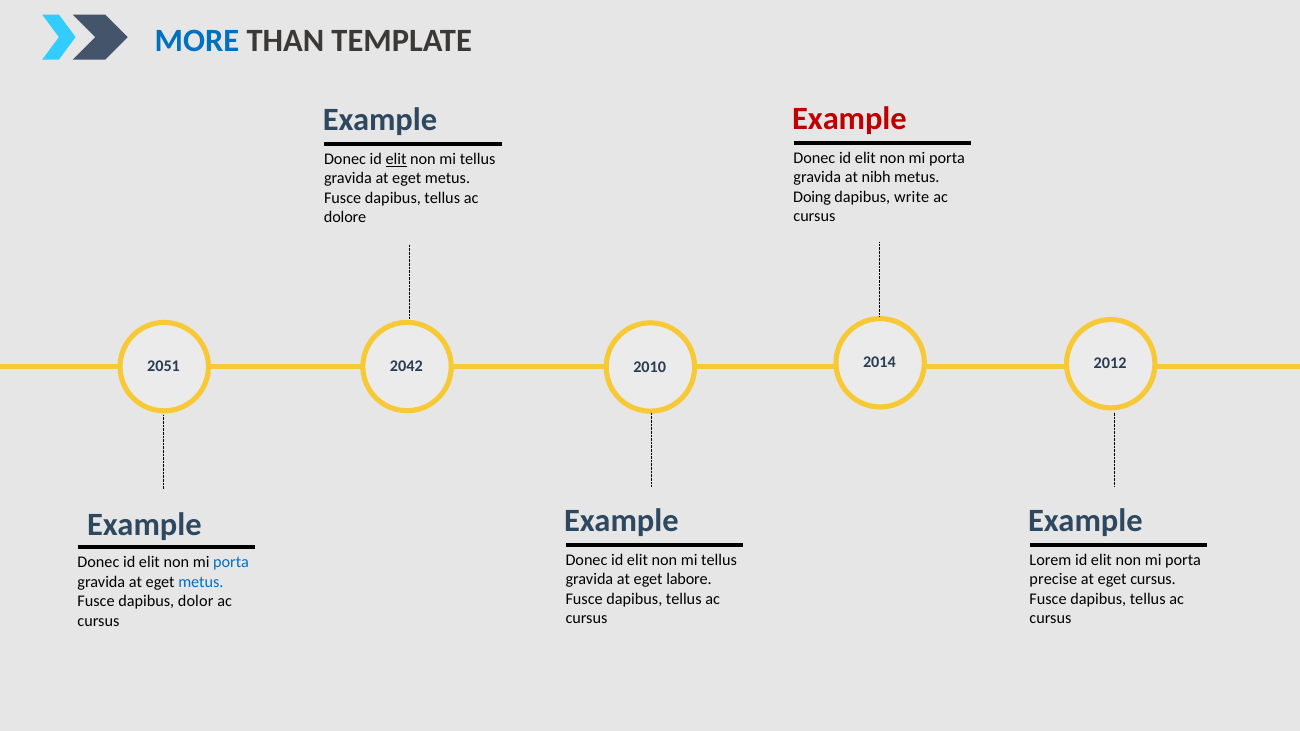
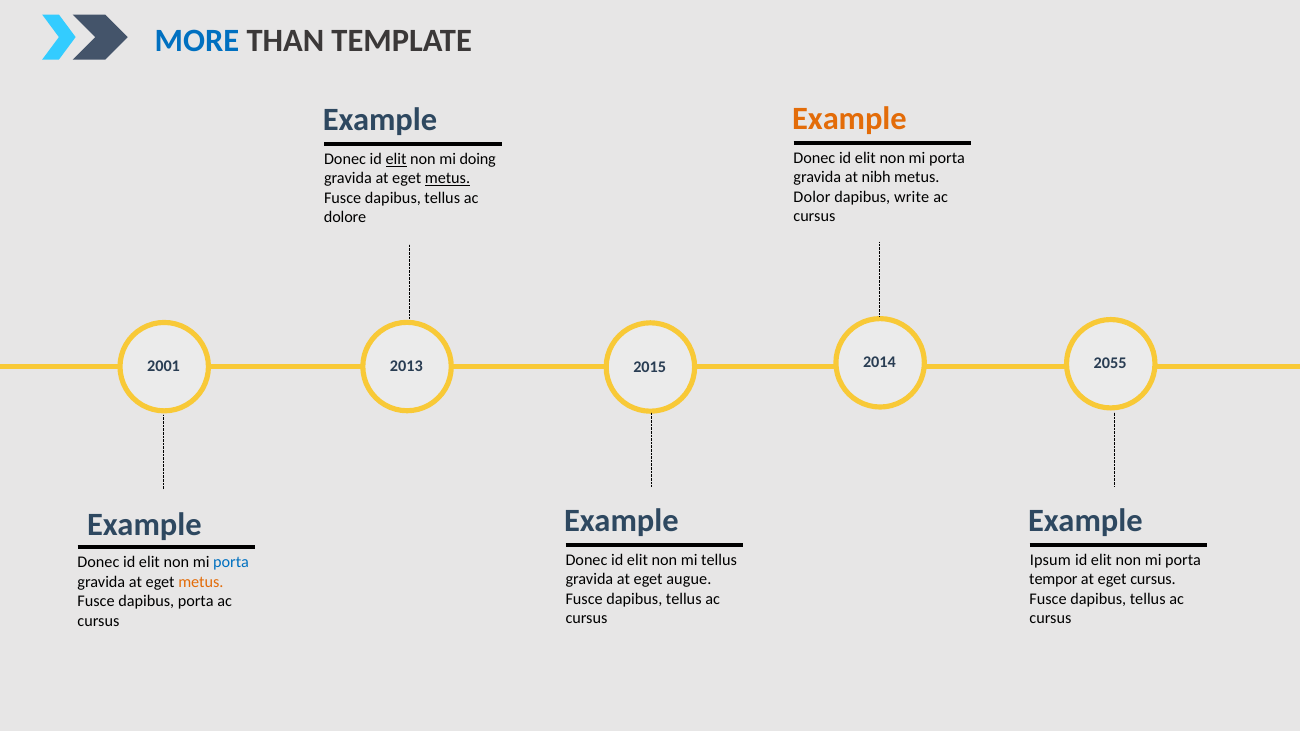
Example colour: red -> orange (849, 119)
tellus: tellus -> doing (478, 159)
metus underline: none -> present (448, 179)
Doing: Doing -> Dolor (812, 197)
2012: 2012 -> 2055 (1110, 364)
2042: 2042 -> 2013 (406, 366)
2051: 2051 -> 2001 (164, 367)
2010: 2010 -> 2015 (650, 367)
Lorem: Lorem -> Ipsum (1050, 560)
precise: precise -> tempor (1053, 580)
labore: labore -> augue (689, 580)
metus colour: blue -> orange (201, 582)
dapibus dolor: dolor -> porta (196, 602)
